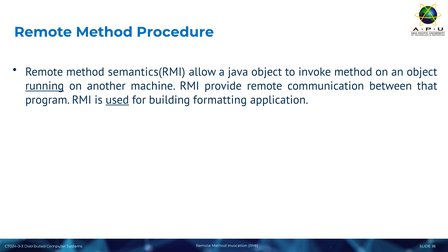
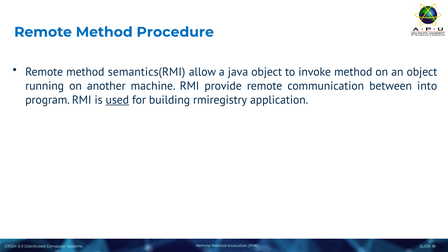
running underline: present -> none (45, 86)
that: that -> into (427, 86)
formatting: formatting -> rmiregistry (220, 100)
